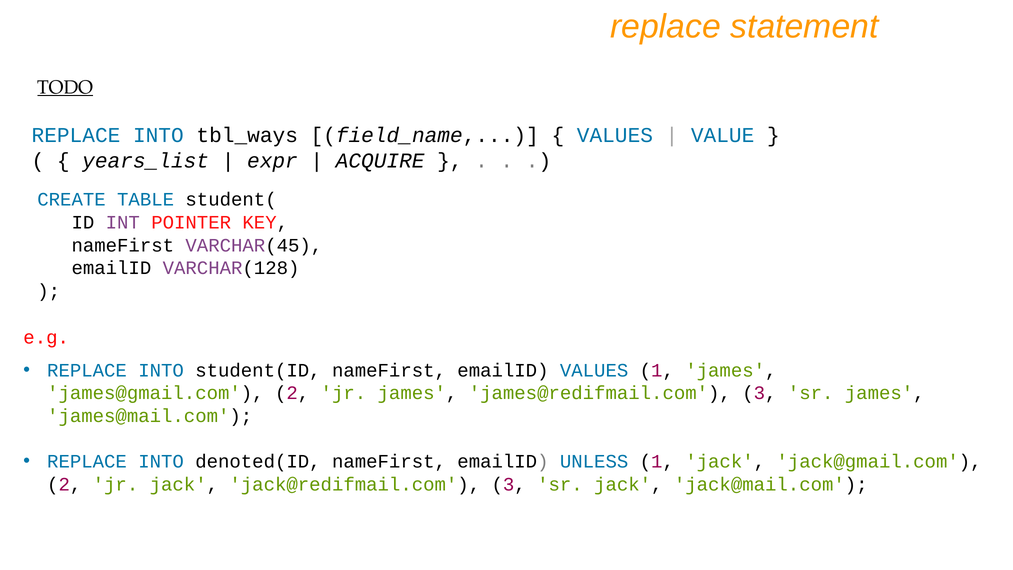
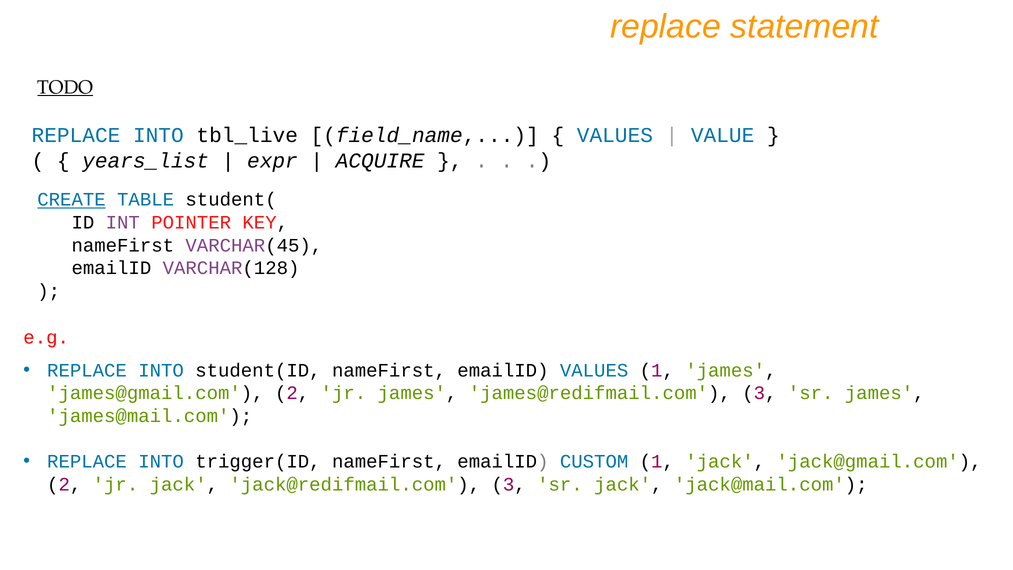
tbl_ways: tbl_ways -> tbl_live (247, 135)
CREATE underline: none -> present (72, 200)
denoted(ID: denoted(ID -> trigger(ID (258, 461)
UNLESS: UNLESS -> CUSTOM (594, 461)
